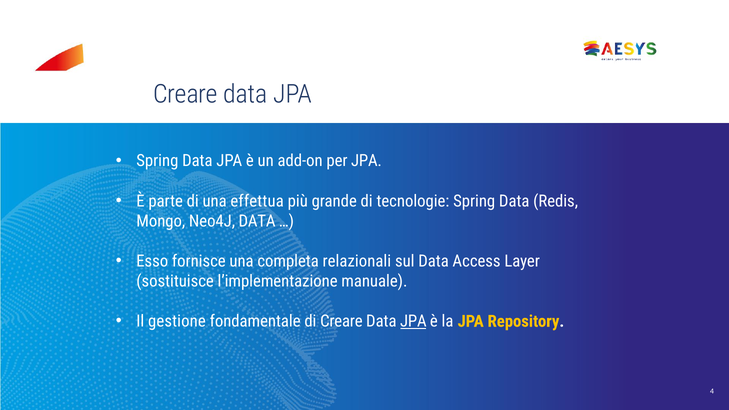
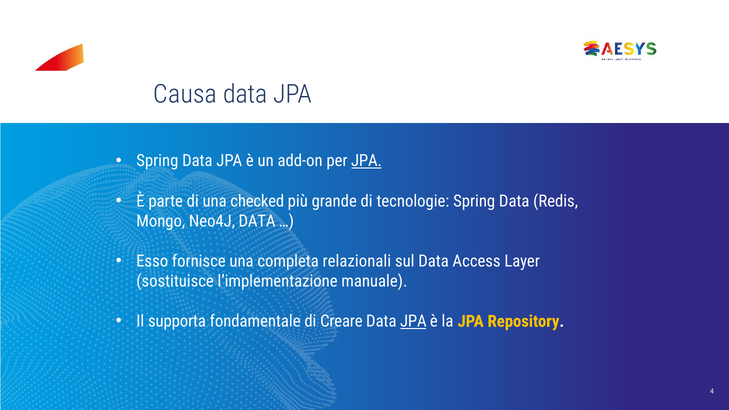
Creare: Creare -> Causa (185, 94)
JPA underline: none -> present (366, 161)
effettua: effettua -> checked (257, 201)
gestione: gestione -> supporta (177, 321)
